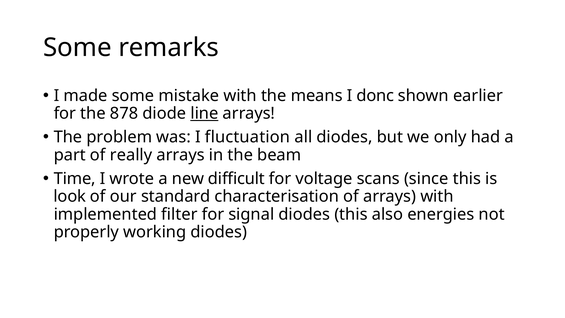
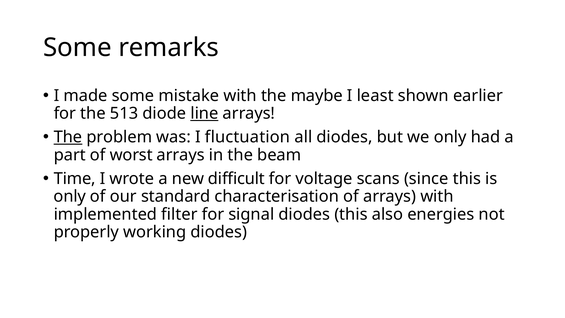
means: means -> maybe (317, 96)
donc: donc -> least (375, 96)
878: 878 -> 513 (124, 113)
The underline: none -> present (68, 137)
really: really -> worst (131, 155)
look: look -> only (70, 196)
